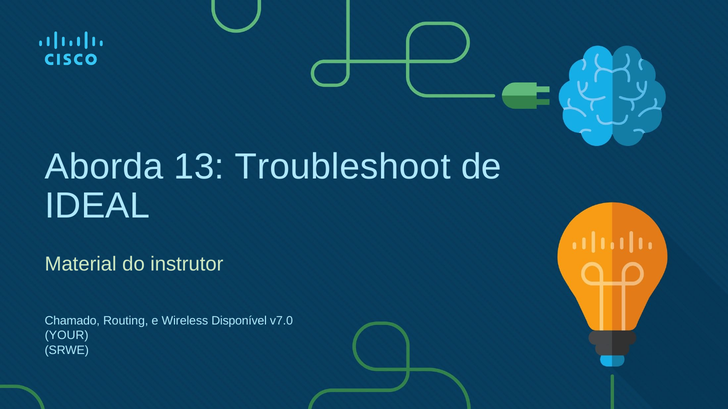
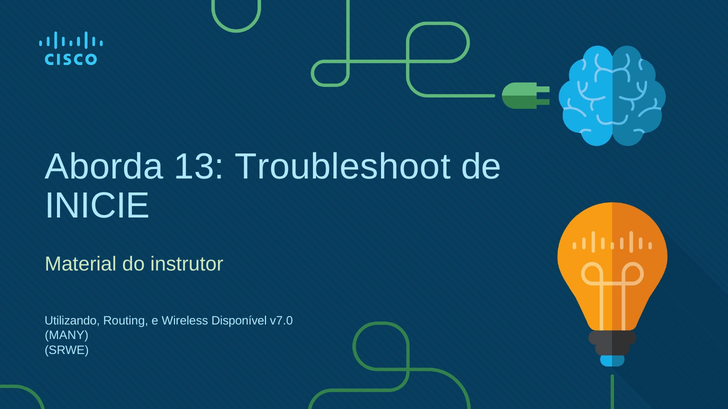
IDEAL: IDEAL -> INICIE (97, 206)
Chamado: Chamado -> Utilizando (72, 321)
YOUR: YOUR -> MANY (67, 336)
